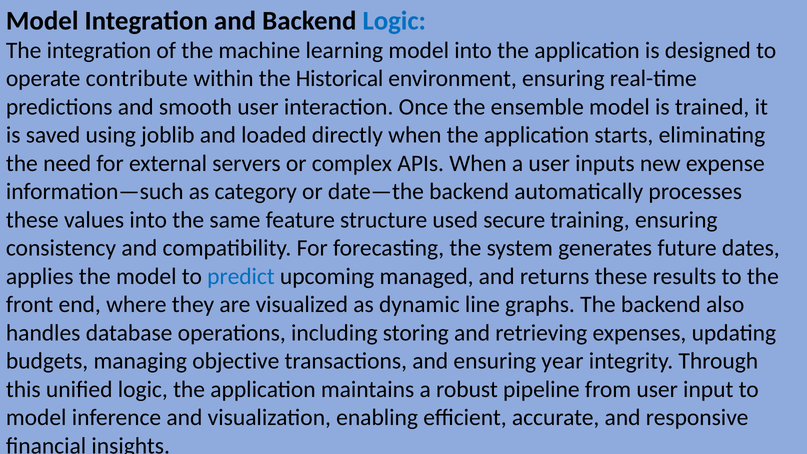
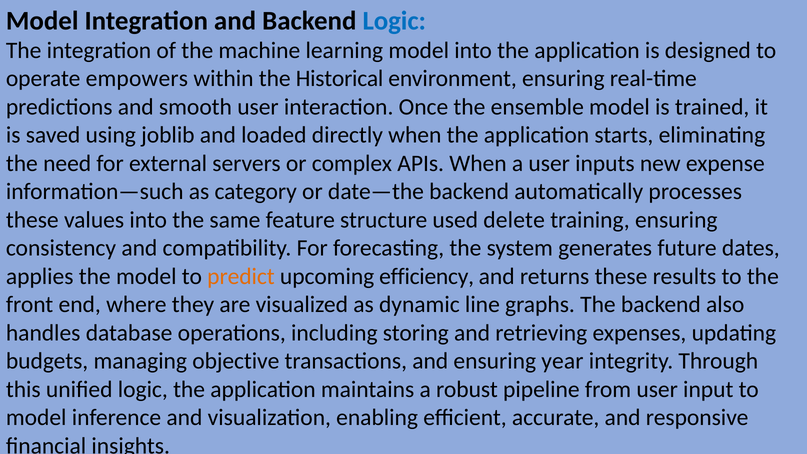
contribute: contribute -> empowers (137, 79)
secure: secure -> delete (514, 220)
predict colour: blue -> orange (241, 276)
managed: managed -> efficiency (427, 276)
